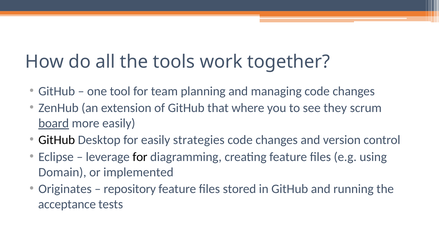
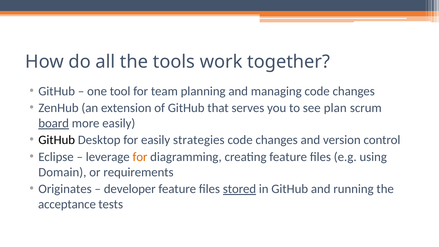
where: where -> serves (248, 108)
they: they -> plan (335, 108)
for colour: black -> orange (140, 157)
implemented: implemented -> requirements (138, 172)
repository: repository -> developer (130, 189)
stored underline: none -> present (239, 189)
